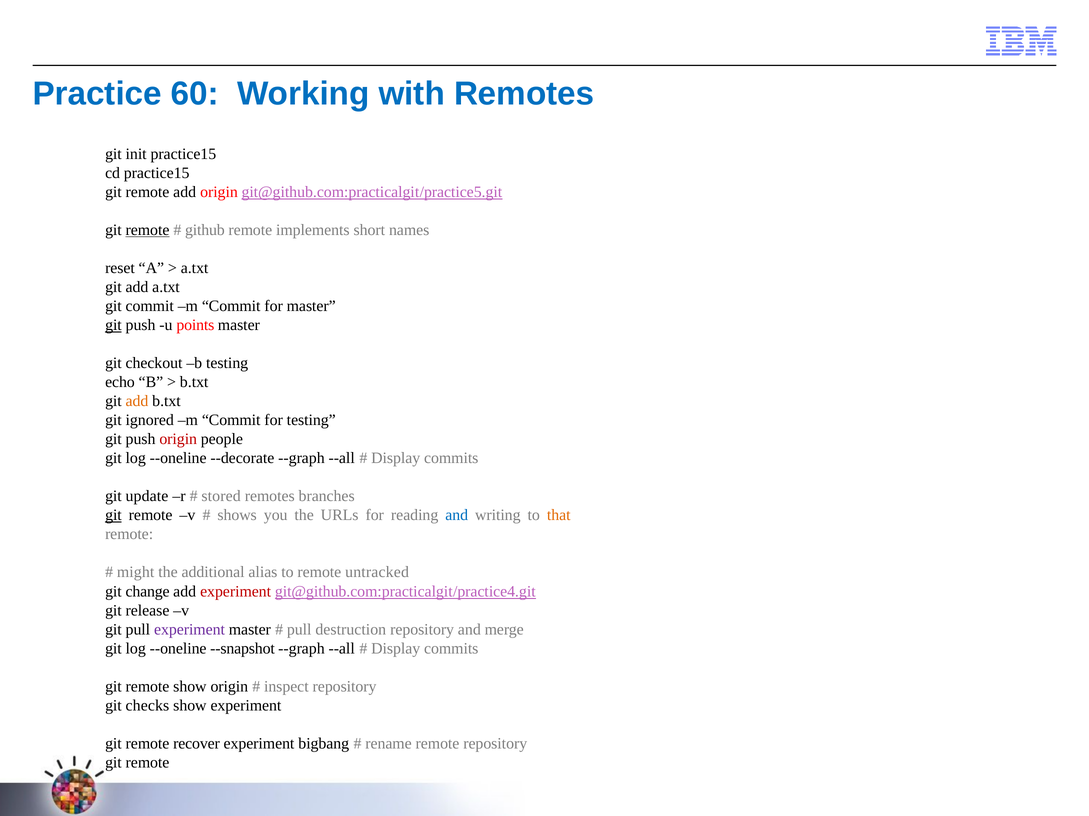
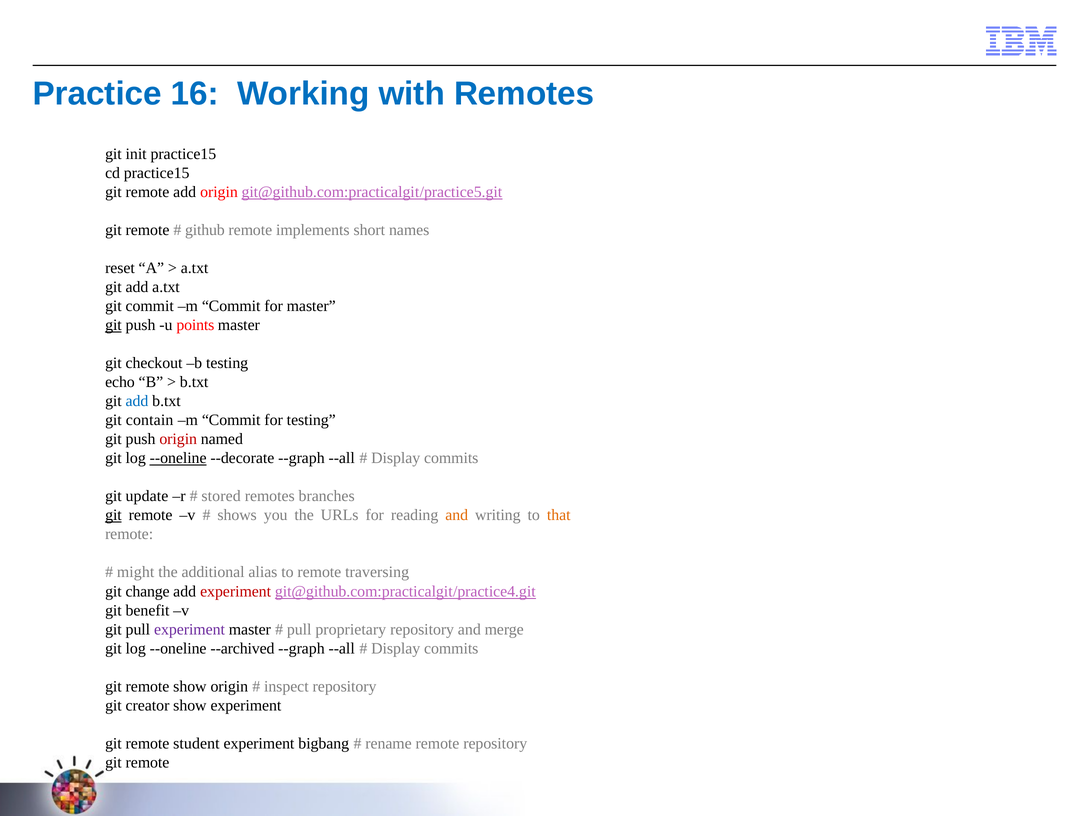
60: 60 -> 16 (195, 94)
remote underline: present -> none (147, 230)
add colour: orange -> blue (137, 401)
ignored: ignored -> contain (150, 421)
people: people -> named (222, 440)
--oneline underline: none -> present (178, 459)
and colour: blue -> orange (457, 516)
untracked: untracked -> traversing (377, 573)
release: release -> benefit (147, 611)
destruction: destruction -> proprietary (351, 630)
--snapshot: --snapshot -> --archived (242, 649)
checks: checks -> creator (147, 706)
recover: recover -> student (196, 744)
